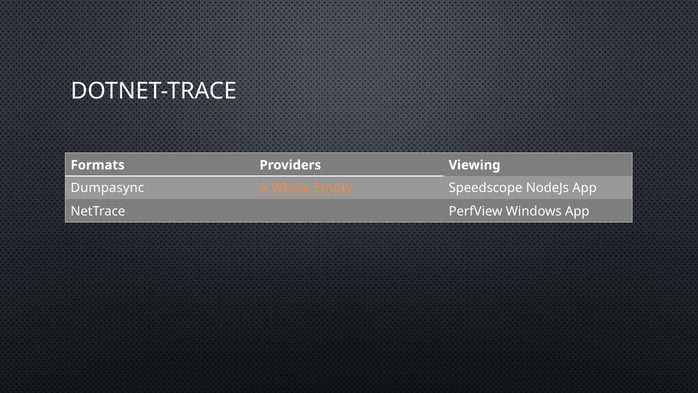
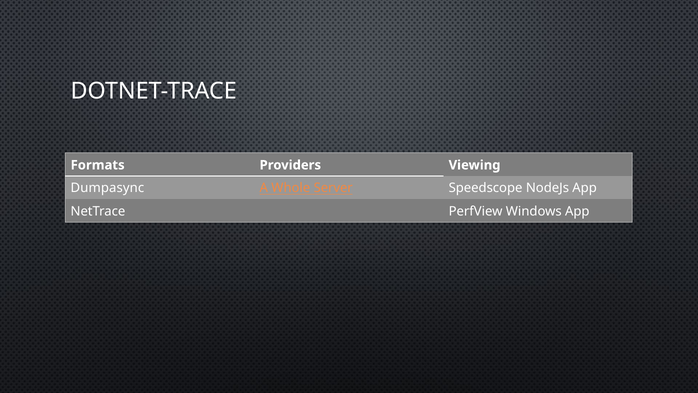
Empty: Empty -> Server (333, 188)
